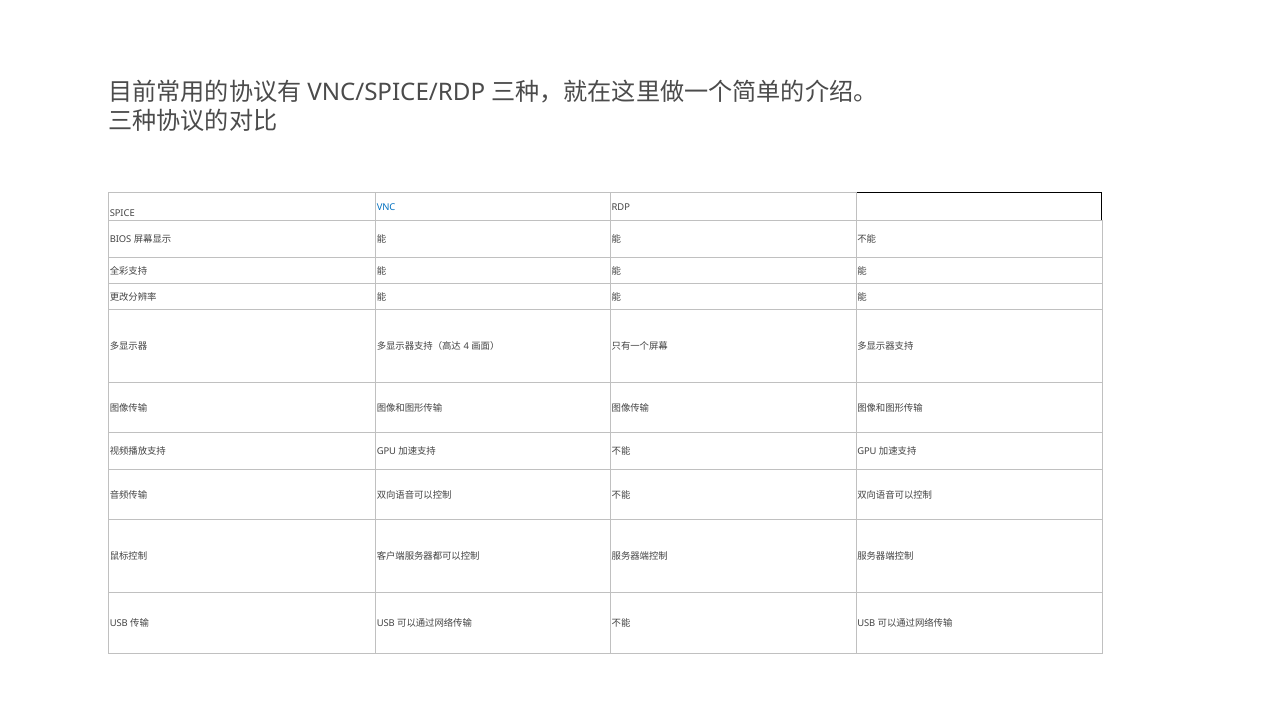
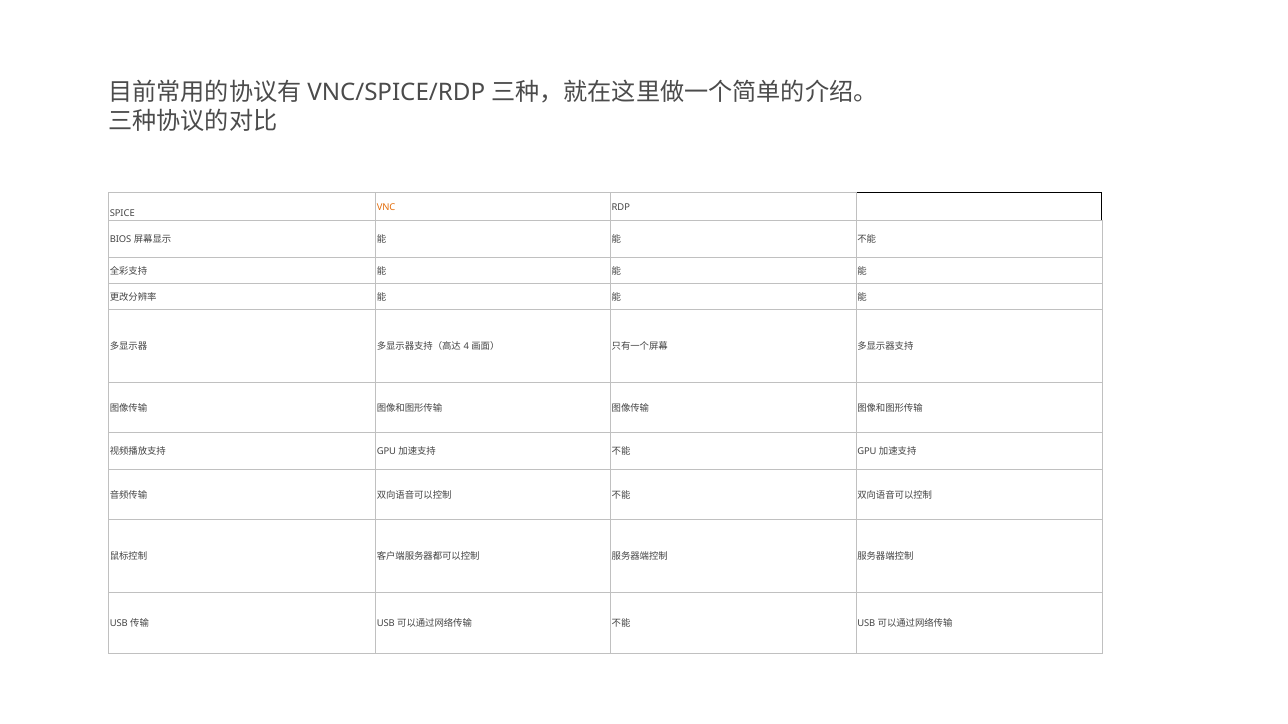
VNC colour: blue -> orange (386, 207)
